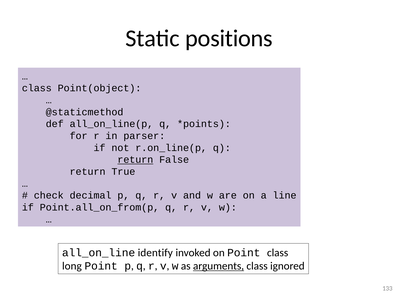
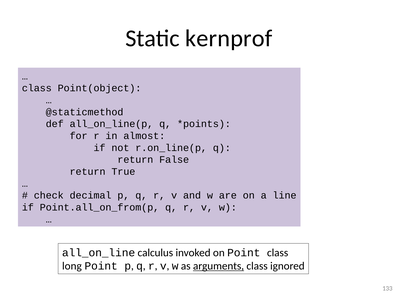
positions: positions -> kernprof (229, 39)
parser: parser -> almost (144, 136)
return underline: present -> none (135, 160)
identify: identify -> calculus (155, 253)
